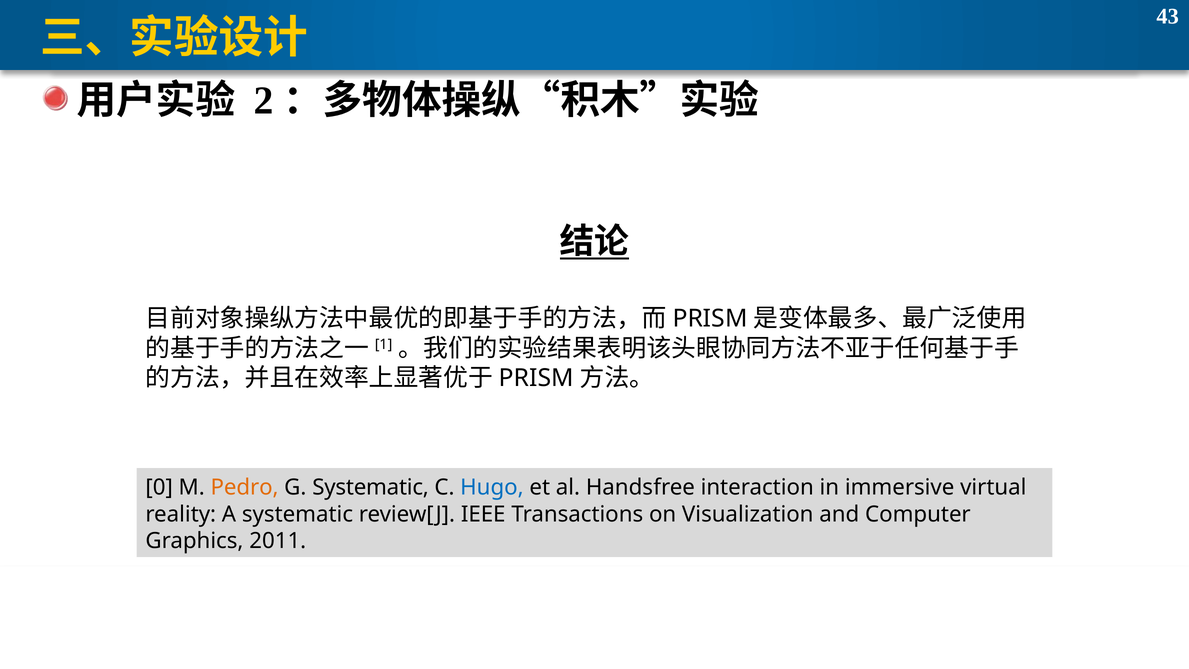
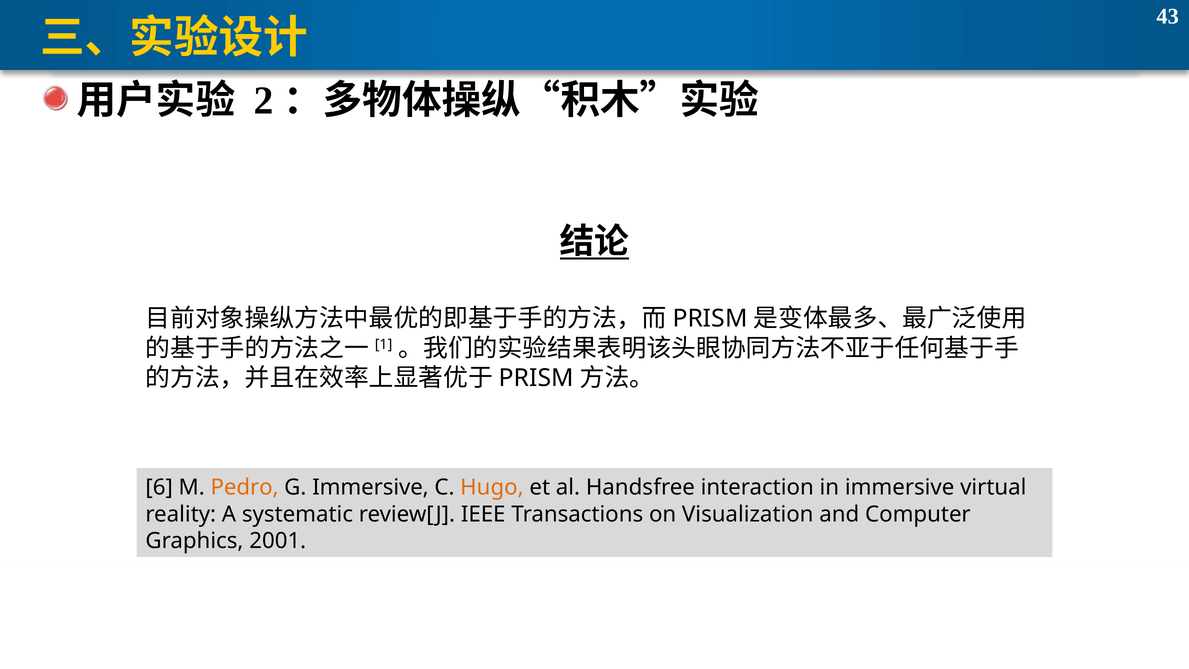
0: 0 -> 6 (159, 487)
G Systematic: Systematic -> Immersive (371, 487)
Hugo colour: blue -> orange (492, 487)
2011: 2011 -> 2001 (278, 541)
